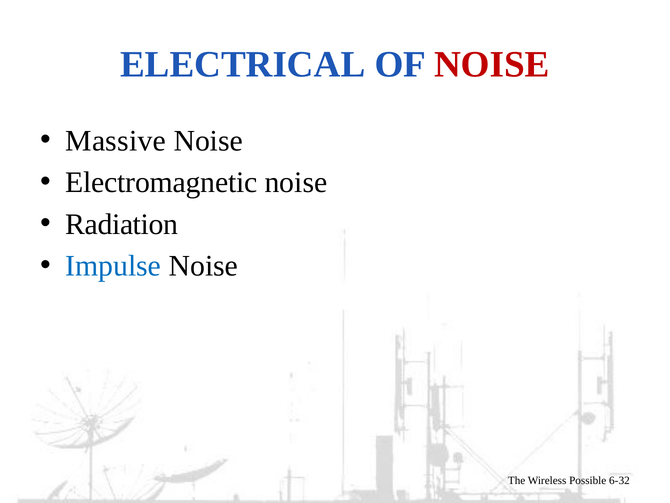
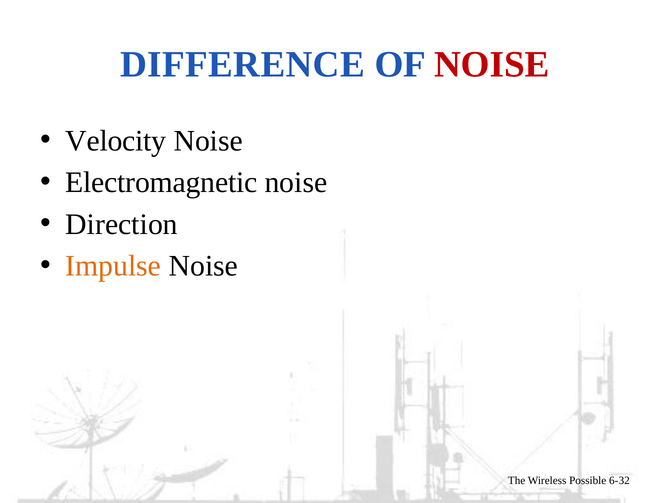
ELECTRICAL: ELECTRICAL -> DIFFERENCE (243, 65)
Massive: Massive -> Velocity (116, 141)
Radiation: Radiation -> Direction (122, 224)
Impulse colour: blue -> orange (113, 266)
